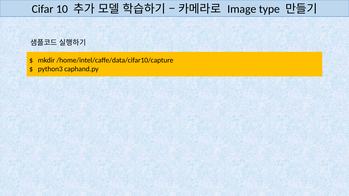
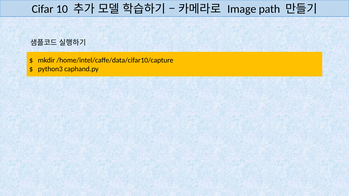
type: type -> path (269, 9)
